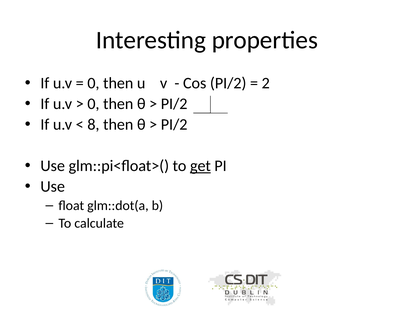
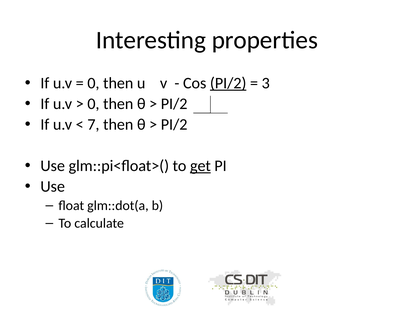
PI/2 underline: none -> present (228, 83)
2: 2 -> 3 (266, 83)
8: 8 -> 7 (93, 124)
